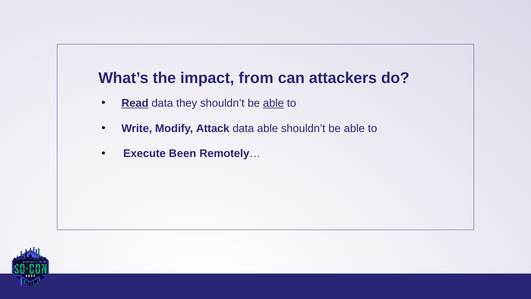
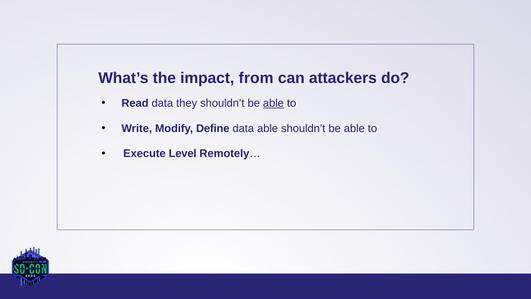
Read underline: present -> none (135, 103)
Attack: Attack -> Define (213, 128)
Been: Been -> Level (183, 154)
